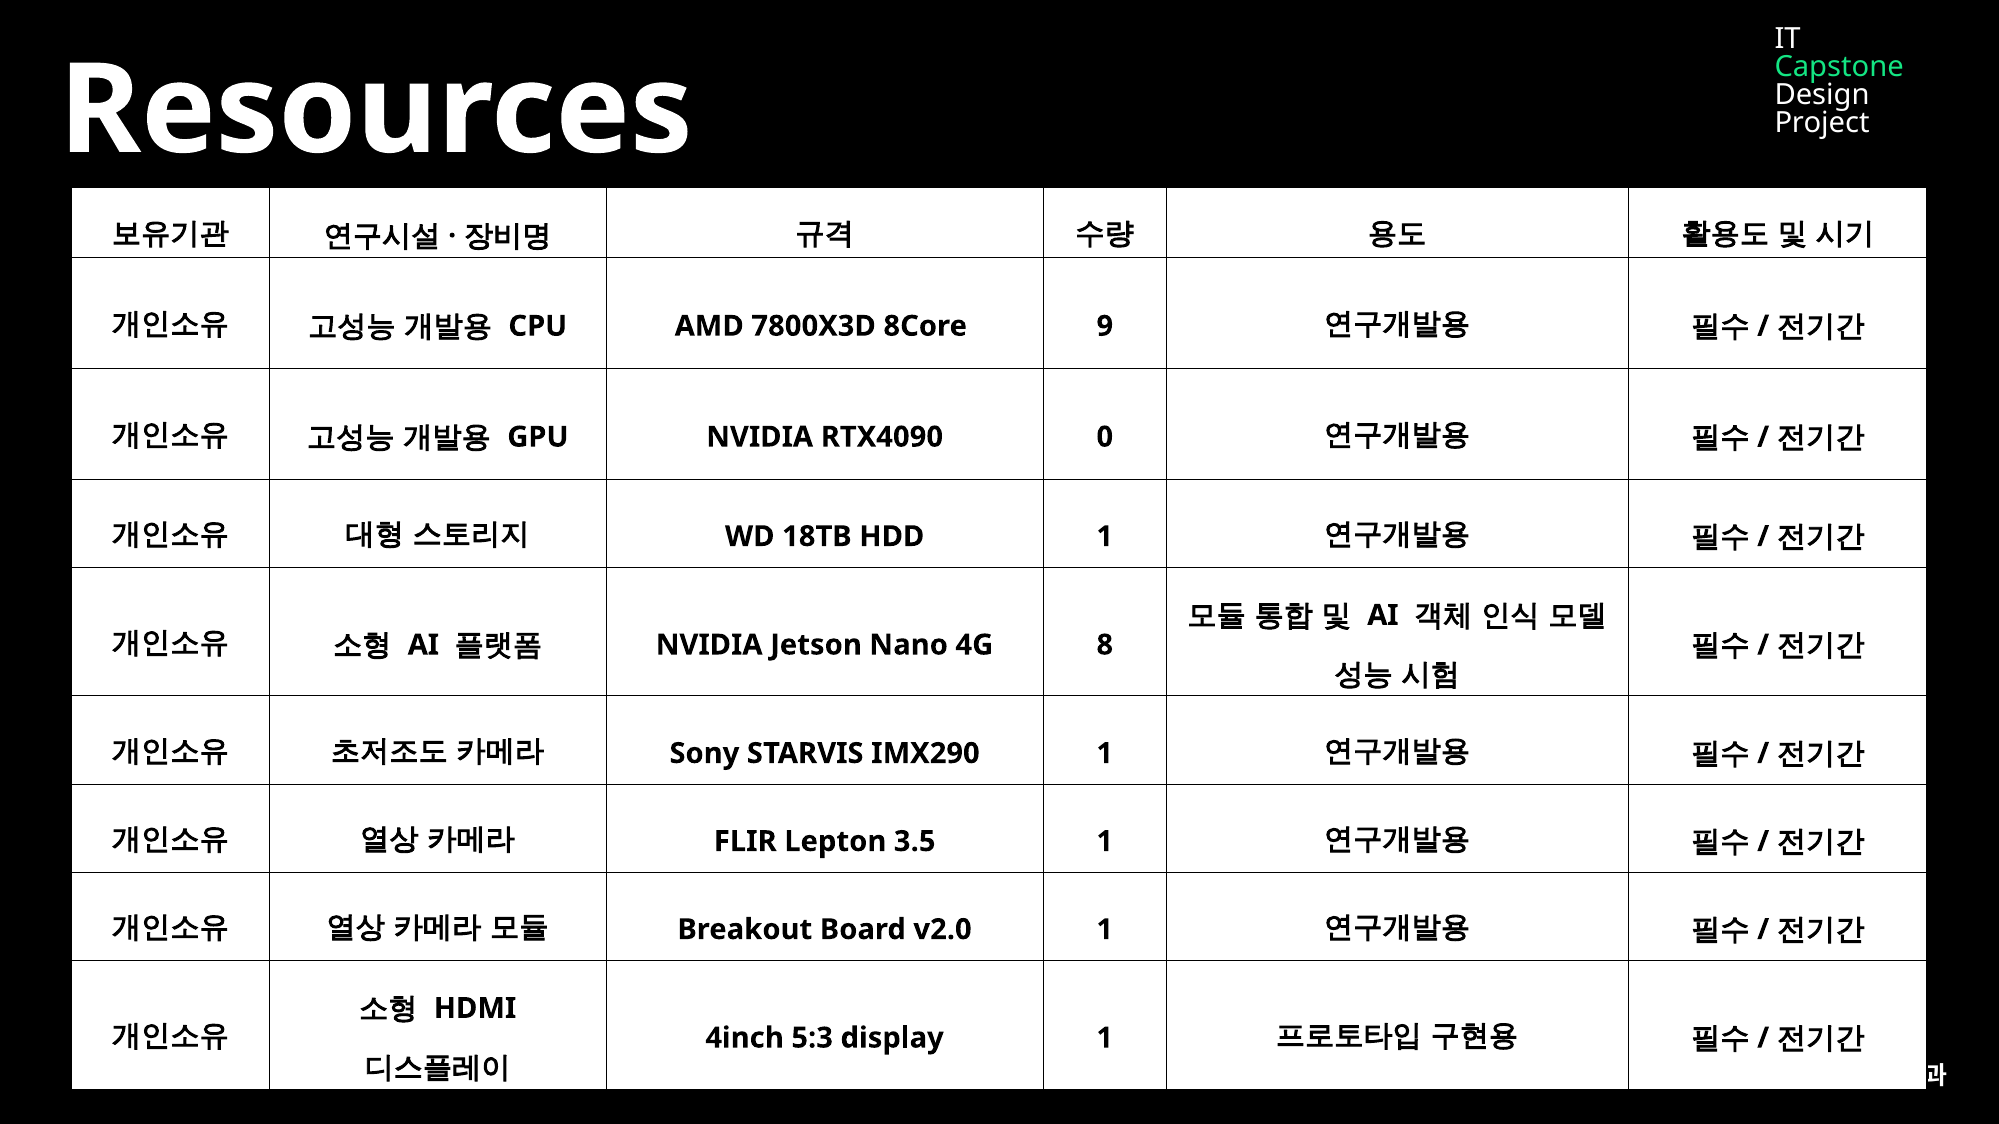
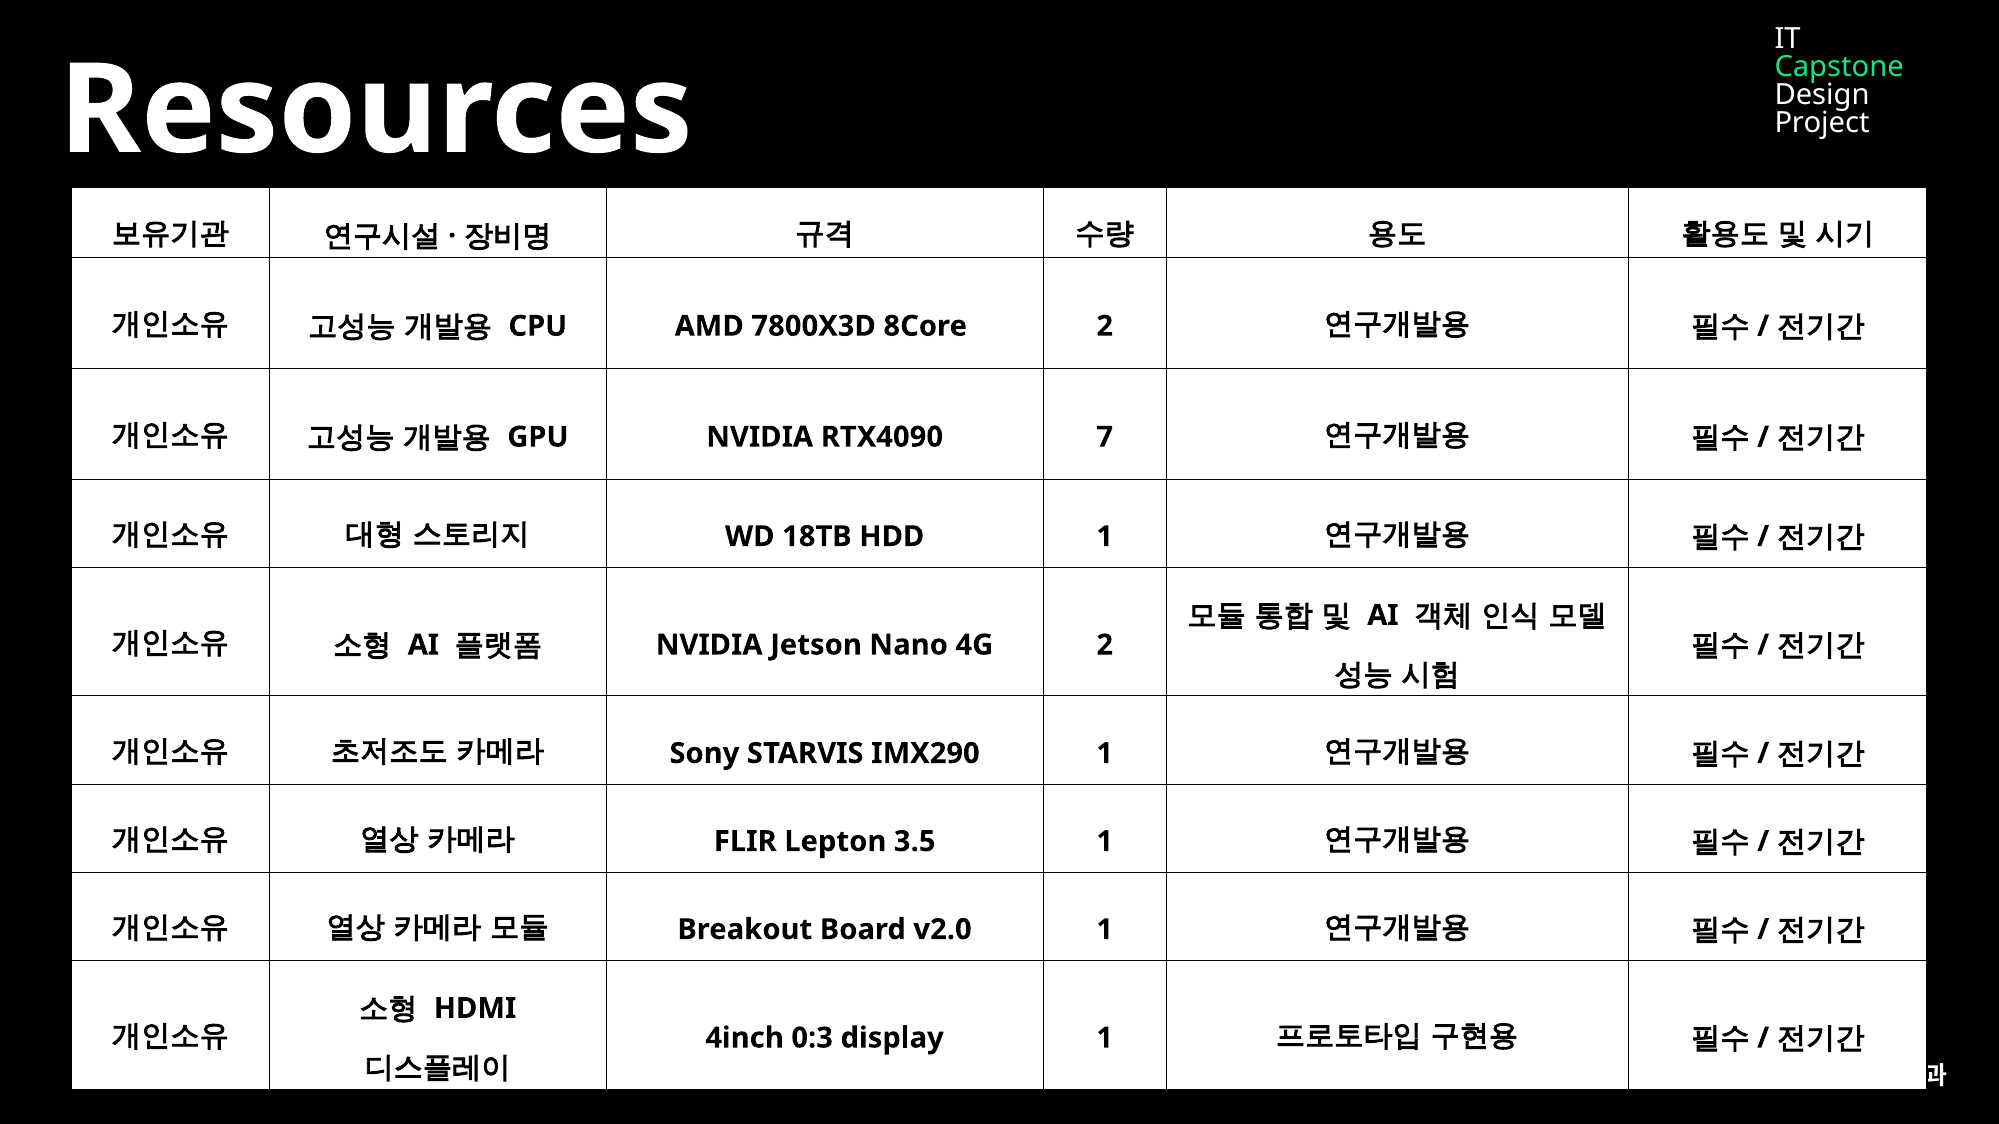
8Core 9: 9 -> 2 (1105, 326)
0: 0 -> 7 (1105, 437)
4G 8: 8 -> 2 (1105, 645)
5:3: 5:3 -> 0:3 (812, 1038)
